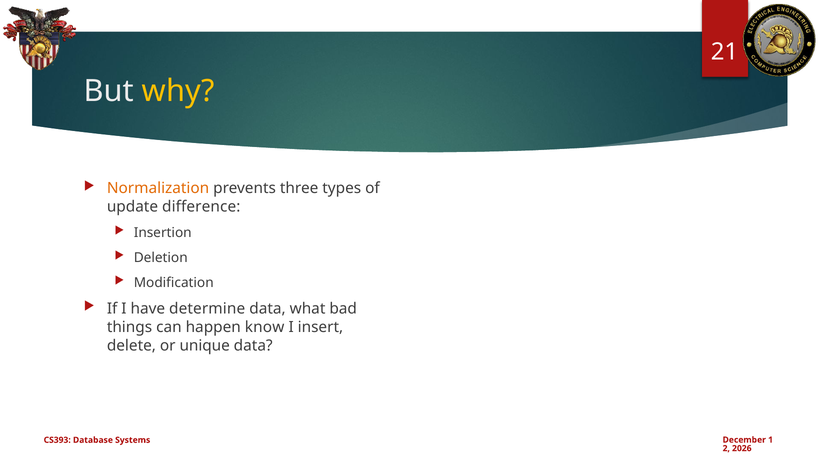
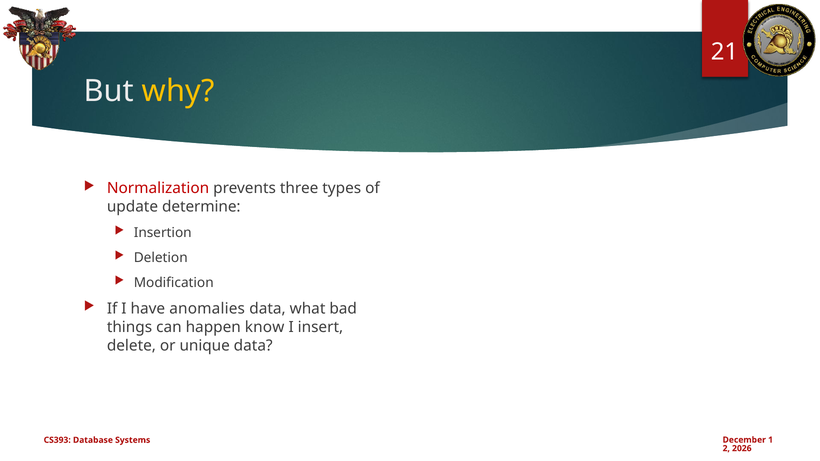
Normalization colour: orange -> red (158, 188)
difference: difference -> determine (201, 207)
determine: determine -> anomalies (207, 309)
